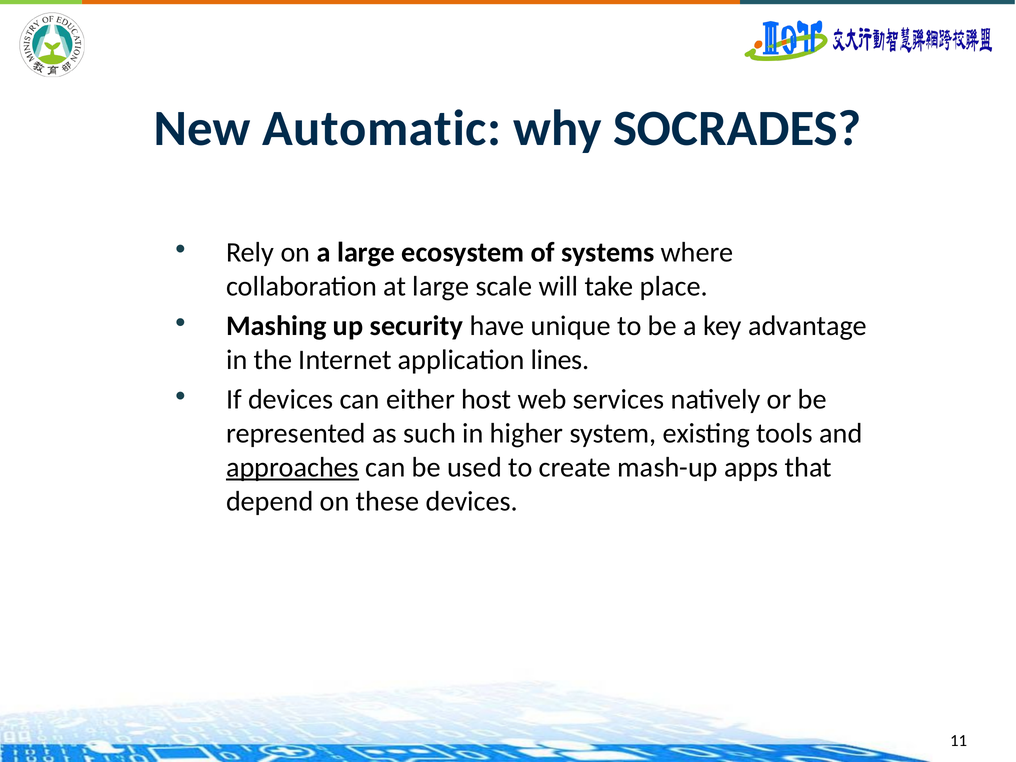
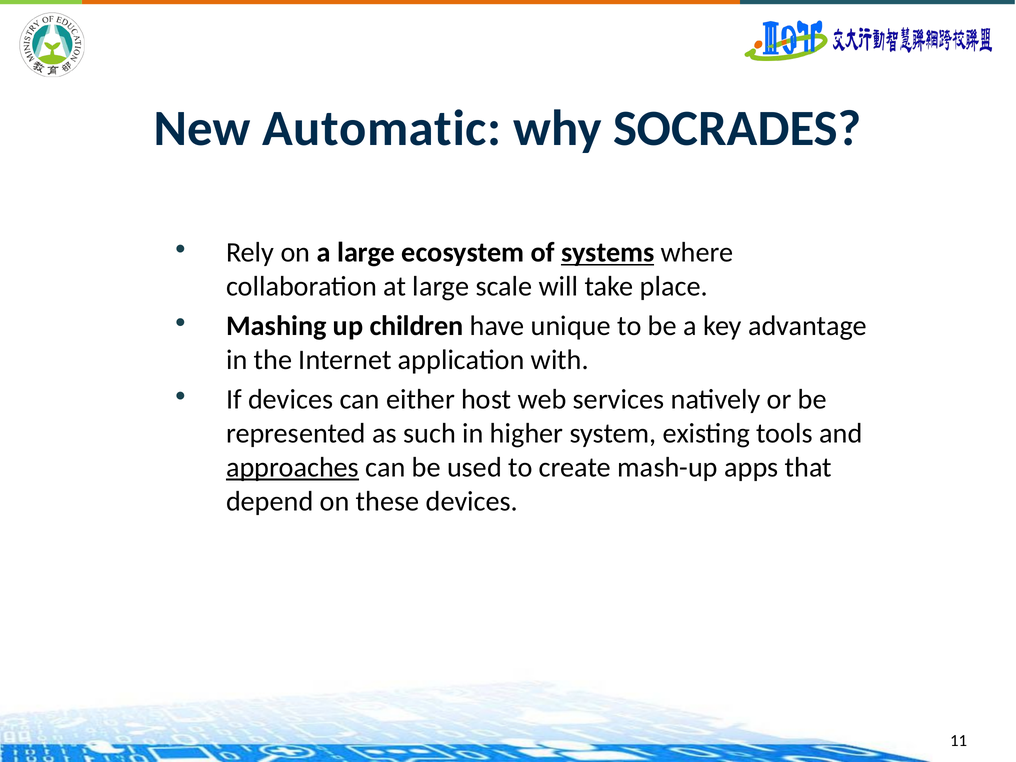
systems underline: none -> present (608, 253)
security: security -> children (417, 326)
lines: lines -> with (560, 360)
